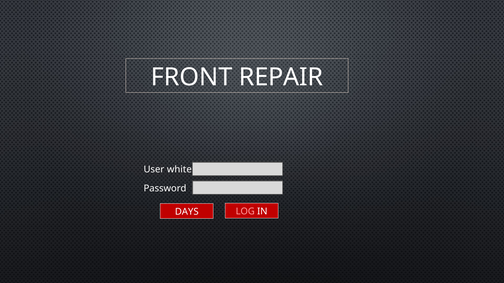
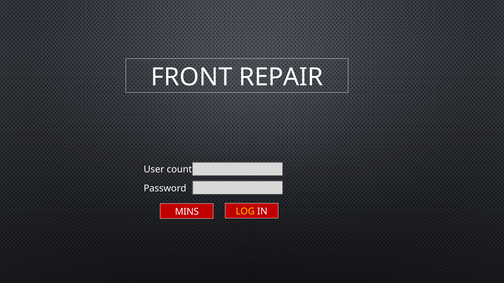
white: white -> count (179, 170)
LOG colour: pink -> yellow (245, 212)
DAYS: DAYS -> MINS (187, 212)
